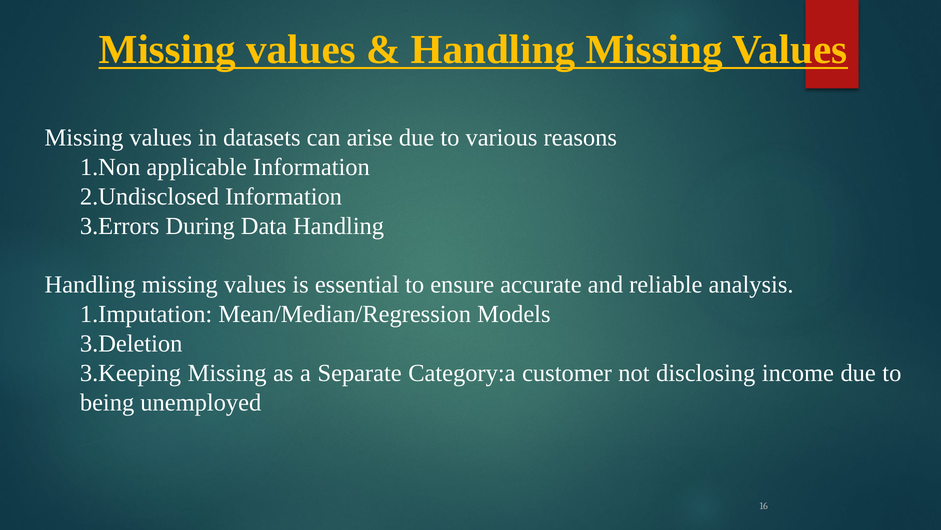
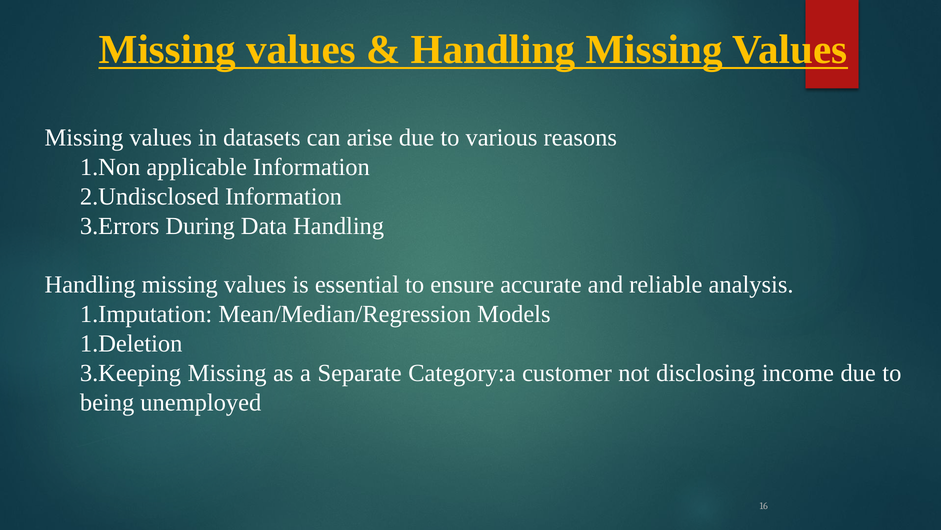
3.Deletion: 3.Deletion -> 1.Deletion (131, 343)
